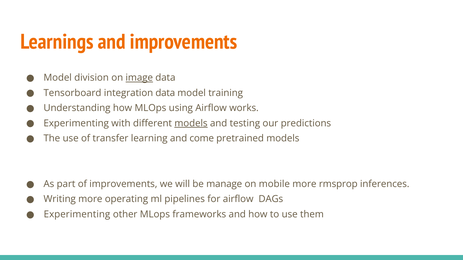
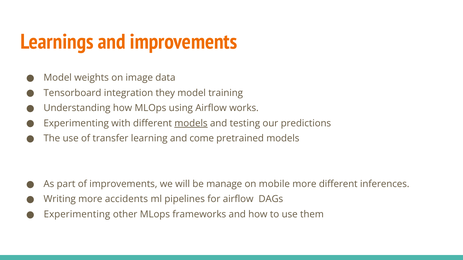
division: division -> weights (92, 78)
image underline: present -> none (139, 78)
integration data: data -> they (165, 93)
more rmsprop: rmsprop -> different (338, 184)
operating: operating -> accidents (126, 199)
